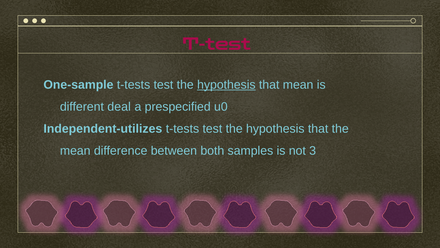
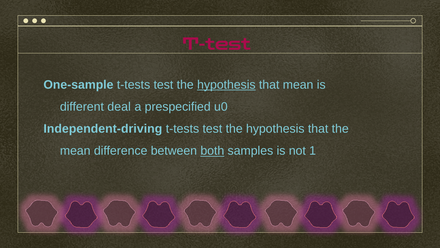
Independent-utilizes: Independent-utilizes -> Independent-driving (103, 129)
both underline: none -> present (212, 151)
3: 3 -> 1 (313, 151)
